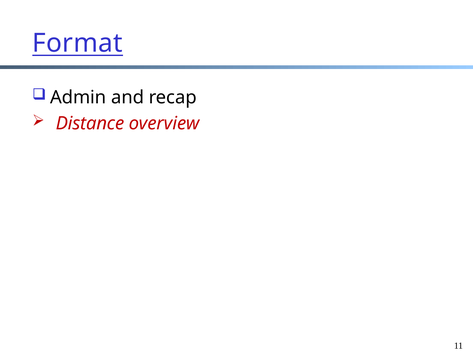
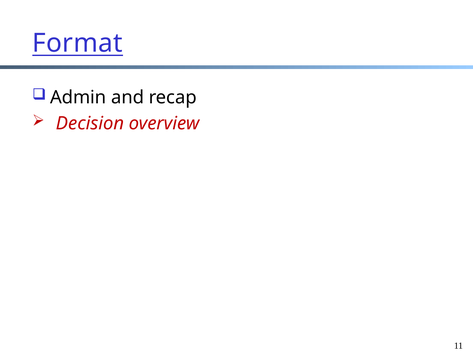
Distance: Distance -> Decision (90, 123)
